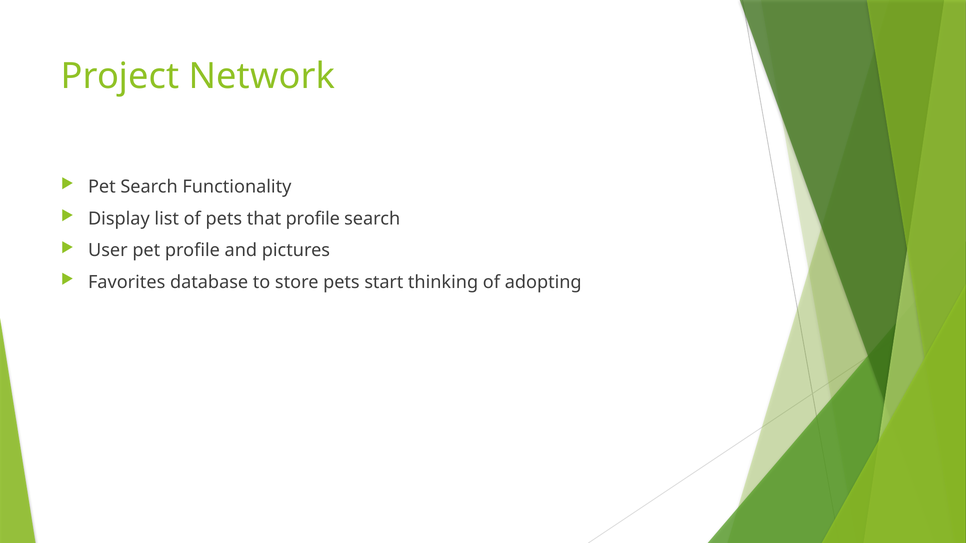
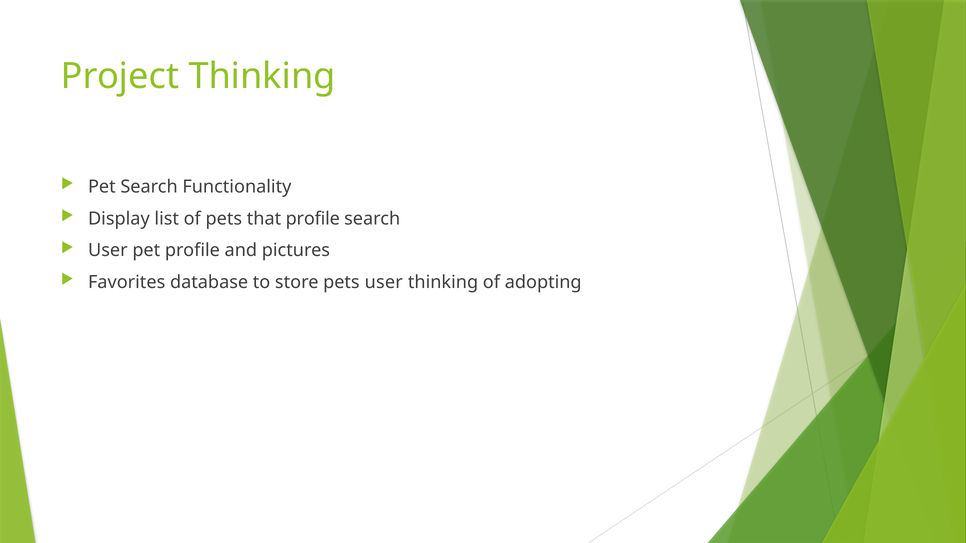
Project Network: Network -> Thinking (262, 76)
pets start: start -> user (384, 282)
